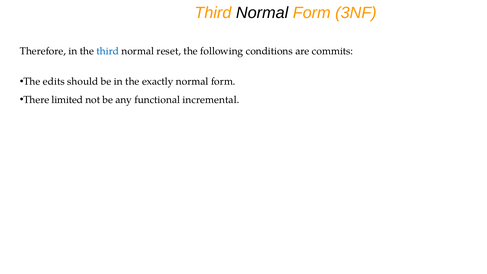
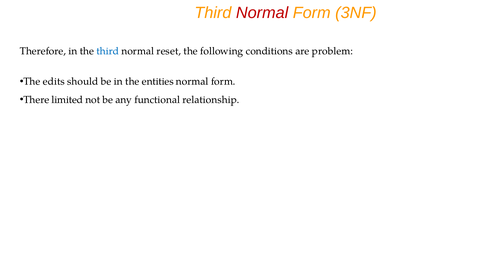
Normal colour: black -> red (262, 13)
commits: commits -> problem (333, 51)
exactly: exactly -> entities (158, 82)
incremental: incremental -> relationship (211, 100)
